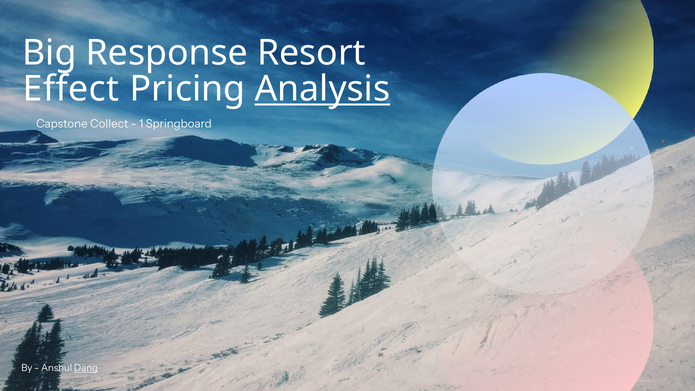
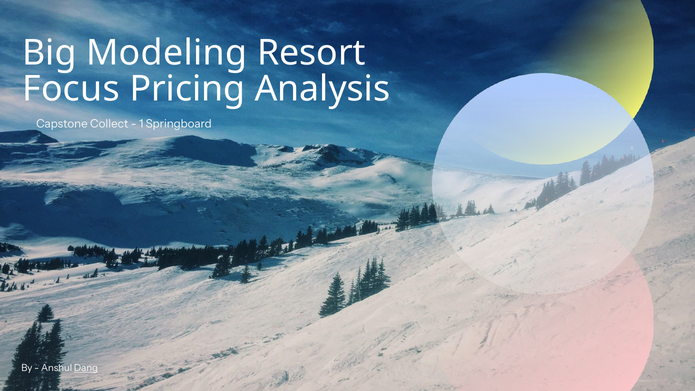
Response: Response -> Modeling (167, 53)
Effect: Effect -> Focus (71, 89)
Analysis underline: present -> none (322, 89)
